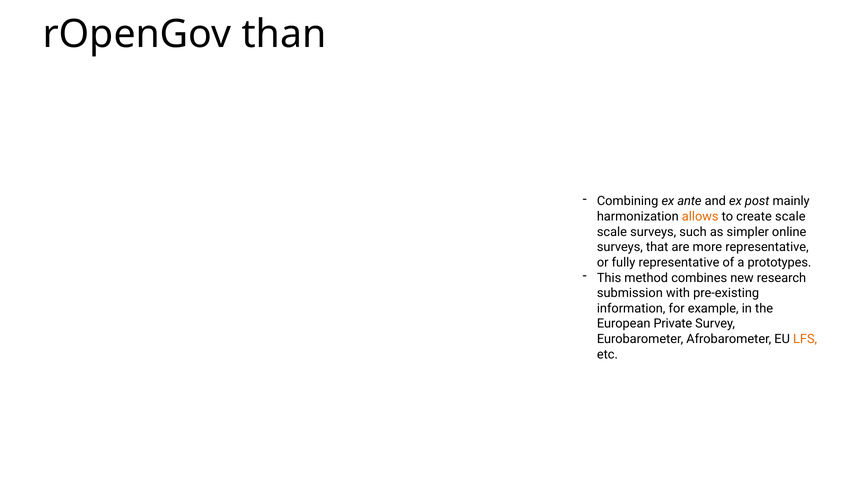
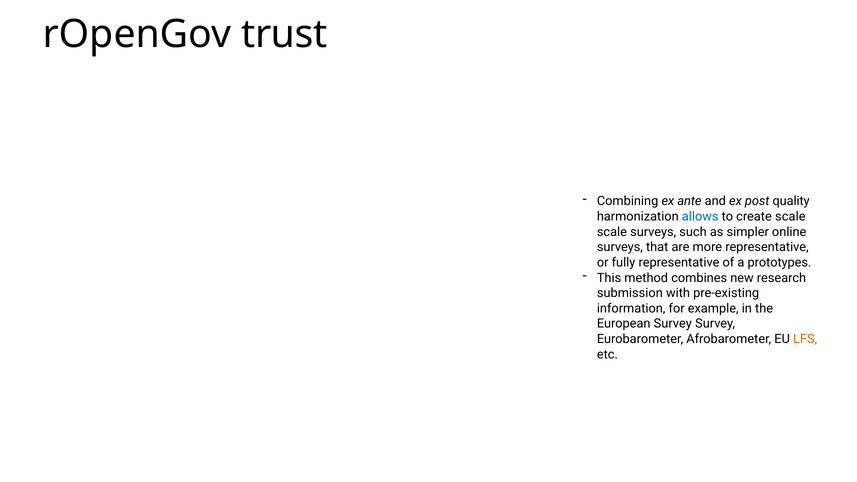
than: than -> trust (284, 34)
mainly: mainly -> quality (791, 201)
allows colour: orange -> blue (700, 217)
European Private: Private -> Survey (673, 324)
